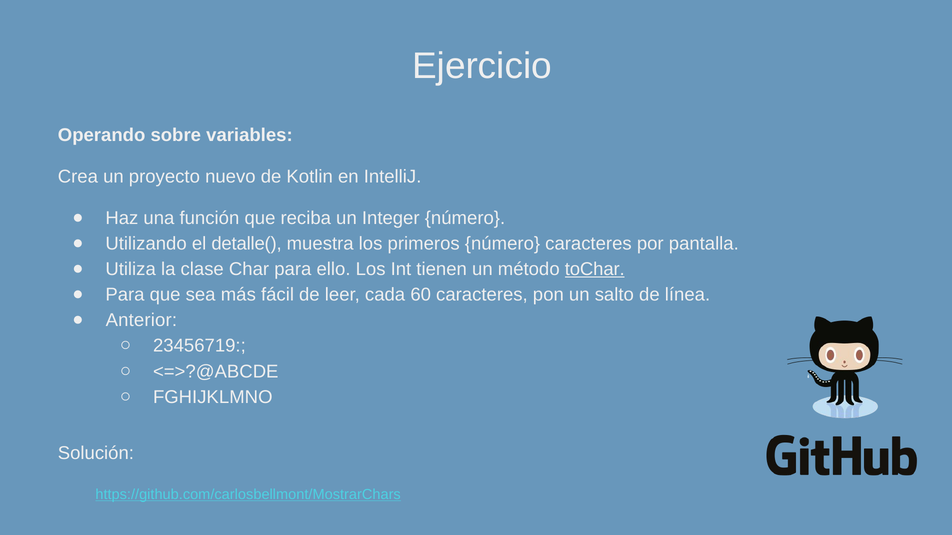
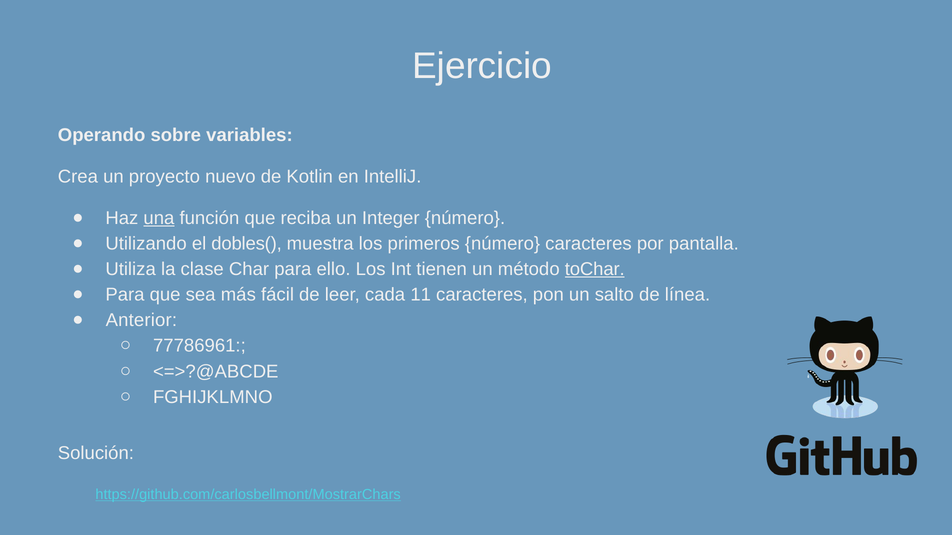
una underline: none -> present (159, 218)
detalle(: detalle( -> dobles( (247, 244)
60: 60 -> 11 (421, 295)
23456719: 23456719 -> 77786961 (199, 346)
